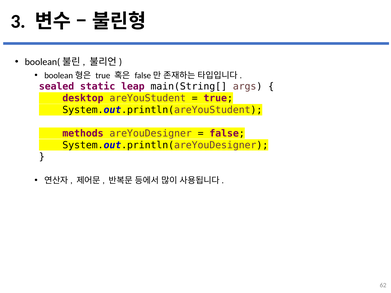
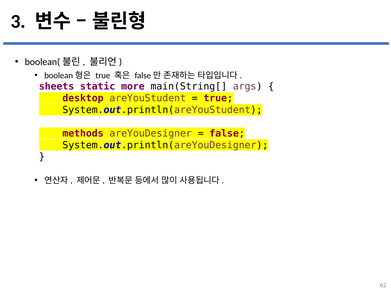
sealed: sealed -> sheets (57, 87)
leap: leap -> more (133, 87)
